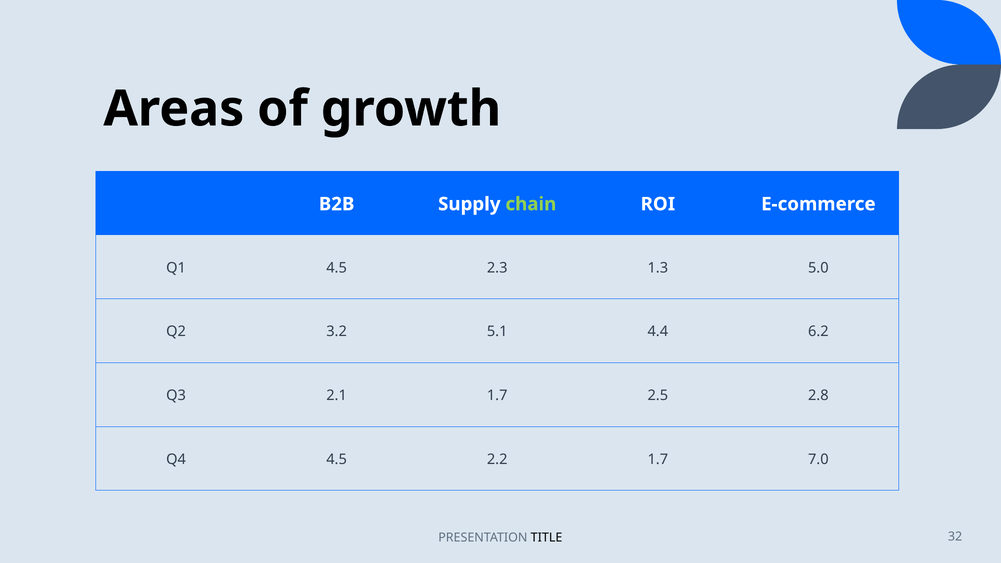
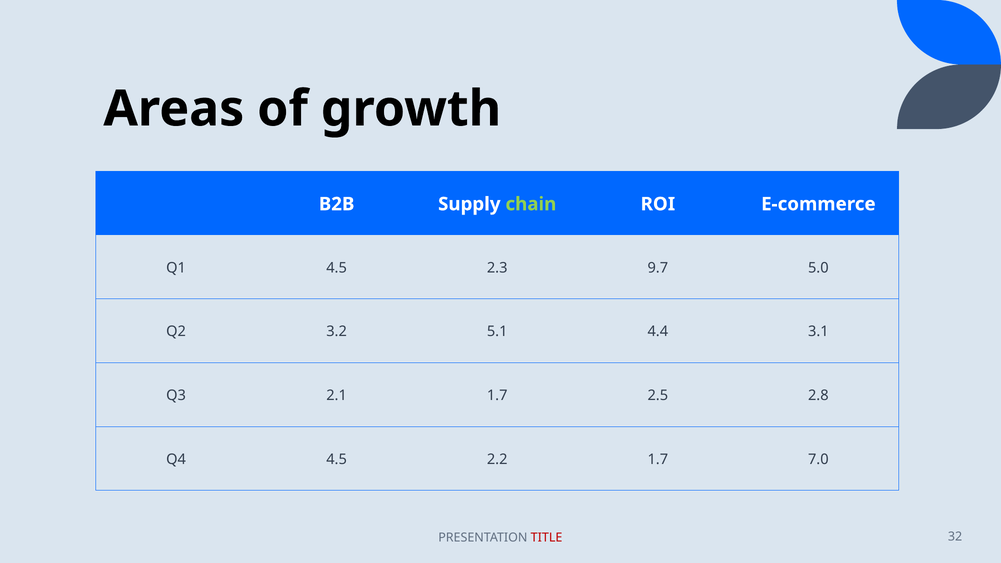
1.3: 1.3 -> 9.7 (658, 268)
6.2: 6.2 -> 3.1 (818, 332)
TITLE colour: black -> red (547, 538)
